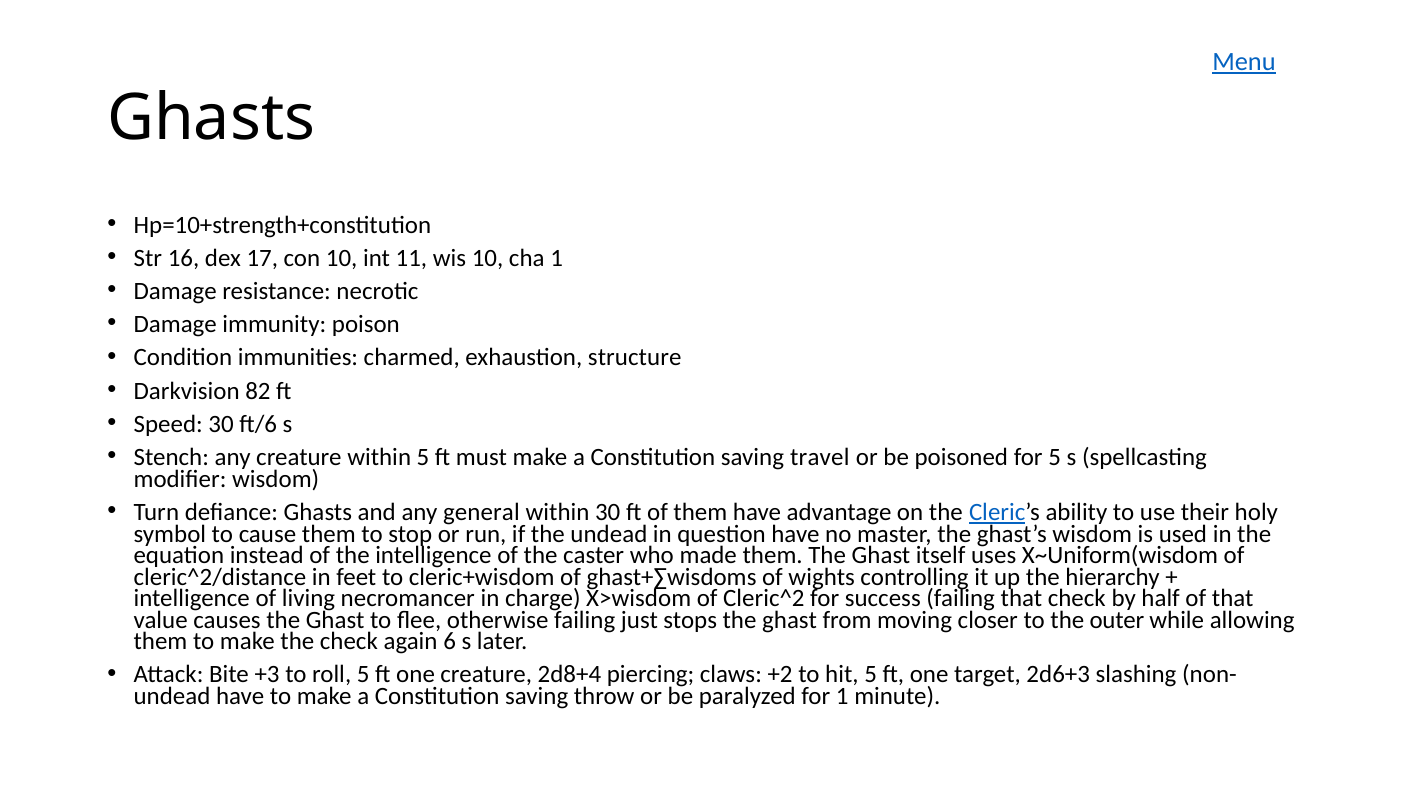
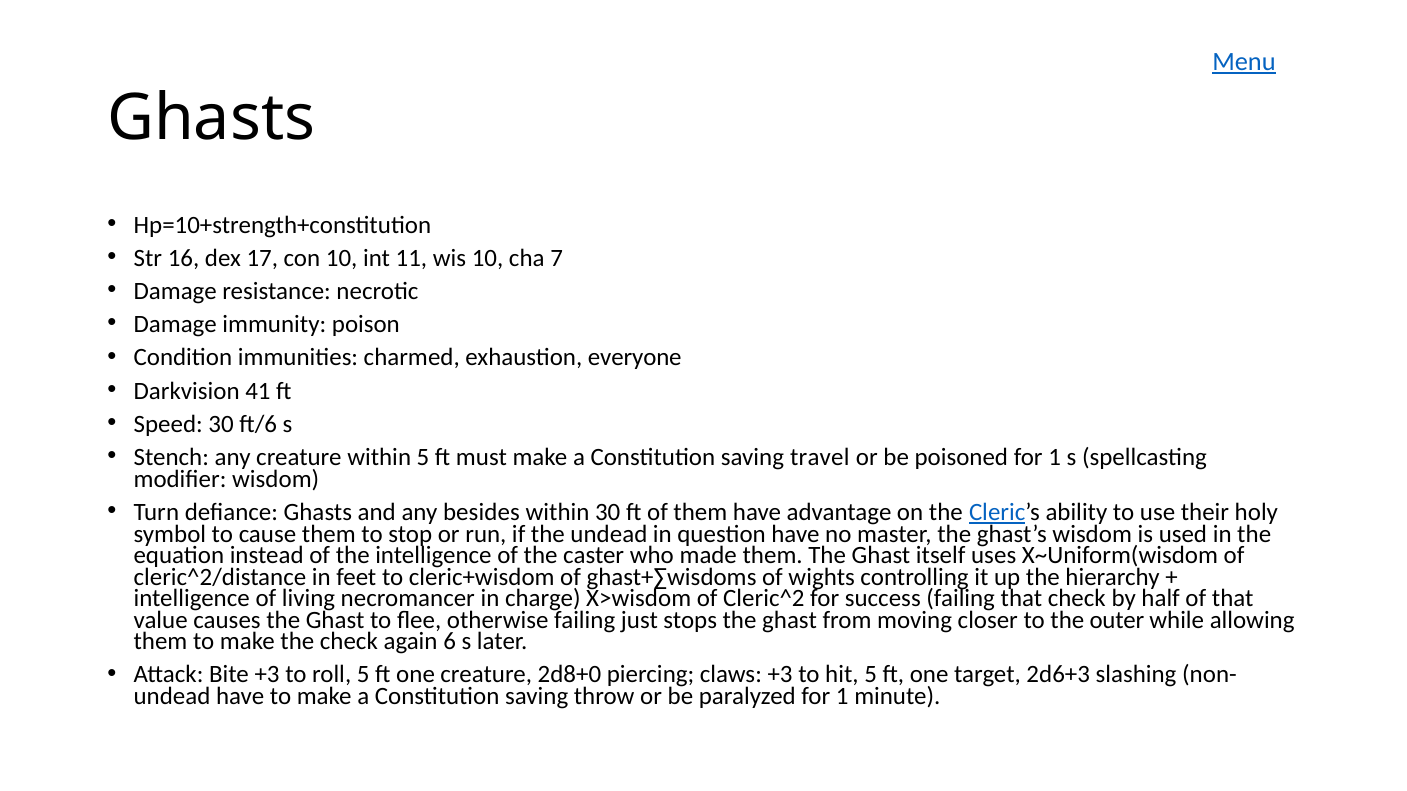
cha 1: 1 -> 7 (557, 258)
structure: structure -> everyone (635, 358)
82: 82 -> 41 (258, 391)
poisoned for 5: 5 -> 1 (1055, 458)
general: general -> besides (481, 513)
2d8+4: 2d8+4 -> 2d8+0 (569, 675)
claws +2: +2 -> +3 (780, 675)
